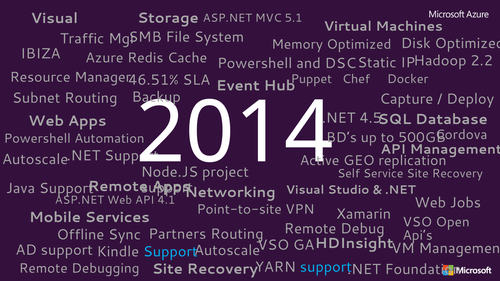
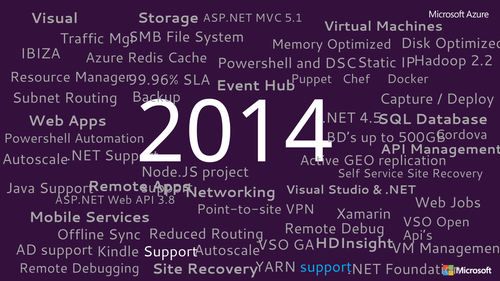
46.51%: 46.51% -> 99.96% (153, 80)
4.1: 4.1 -> 3.8 (166, 200)
Partners: Partners -> Reduced (177, 234)
Support colour: light blue -> white (170, 252)
